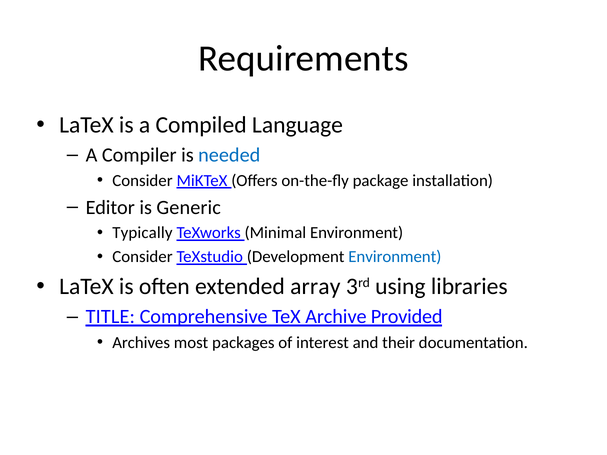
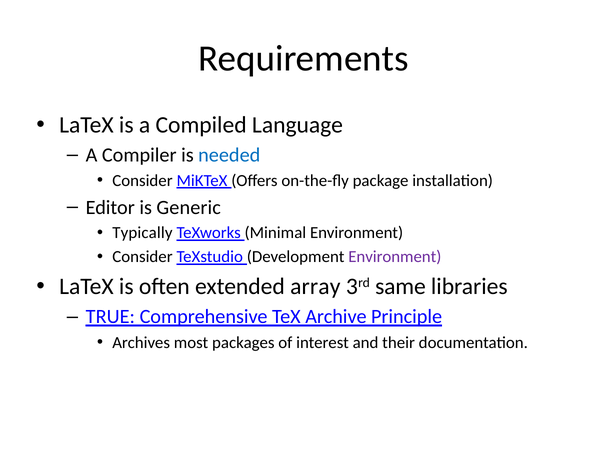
Environment colour: blue -> purple (395, 257)
using: using -> same (400, 287)
TITLE: TITLE -> TRUE (110, 317)
Provided: Provided -> Principle (407, 317)
